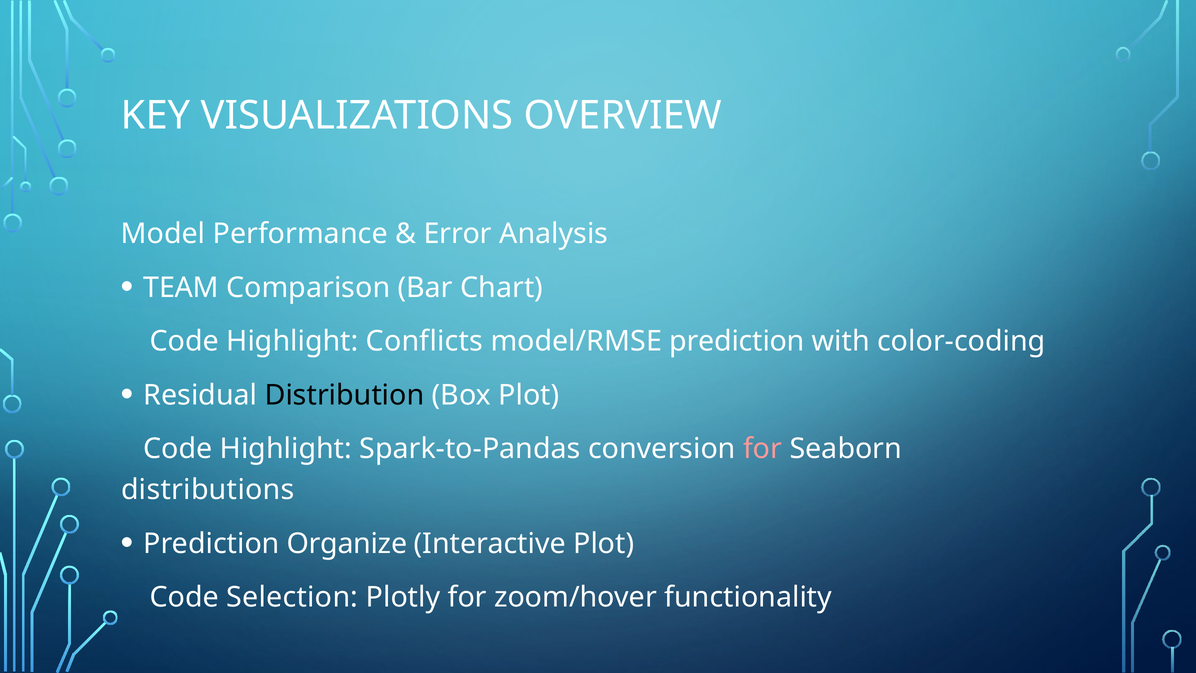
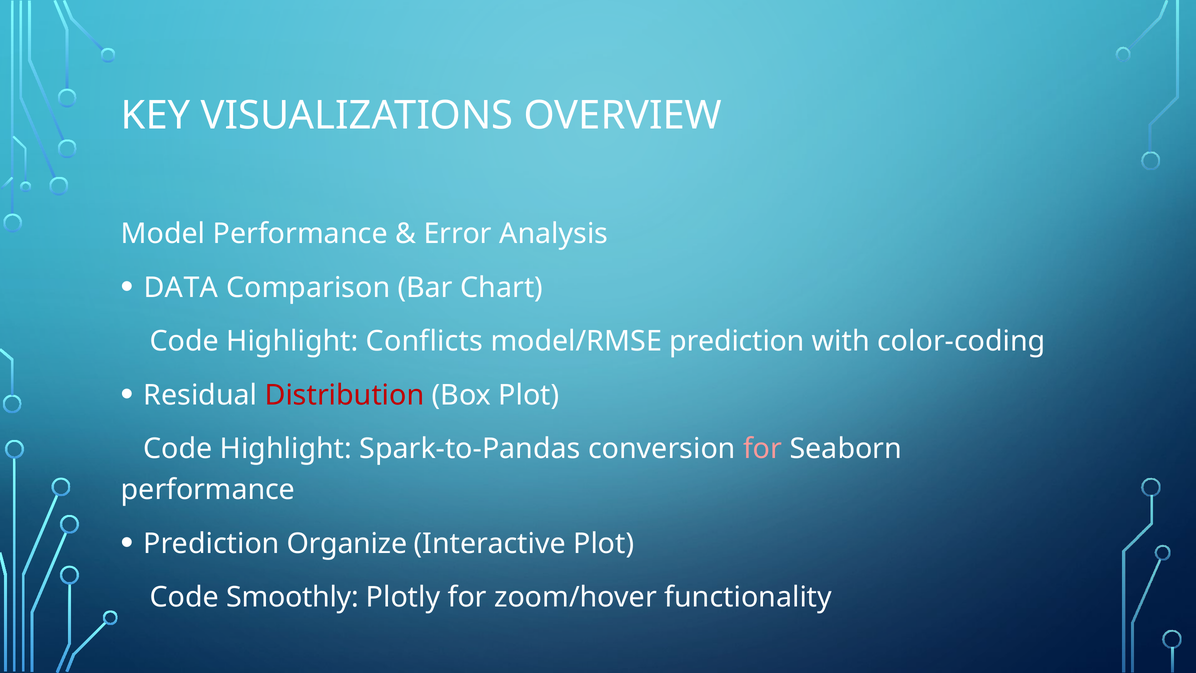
TEAM: TEAM -> DATA (181, 288)
Distribution colour: black -> red (345, 395)
distributions: distributions -> performance (208, 490)
Selection: Selection -> Smoothly (292, 597)
